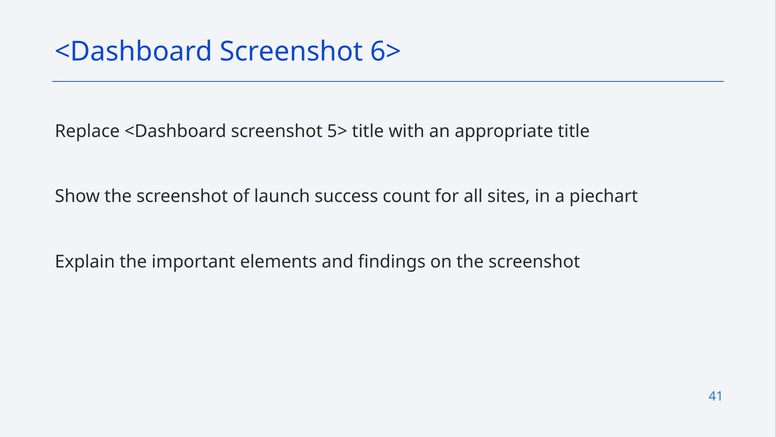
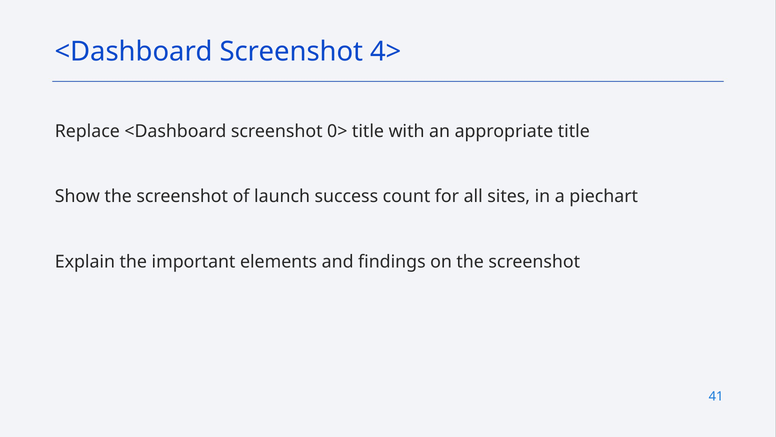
6>: 6> -> 4> (386, 52)
5>: 5> -> 0> (337, 131)
